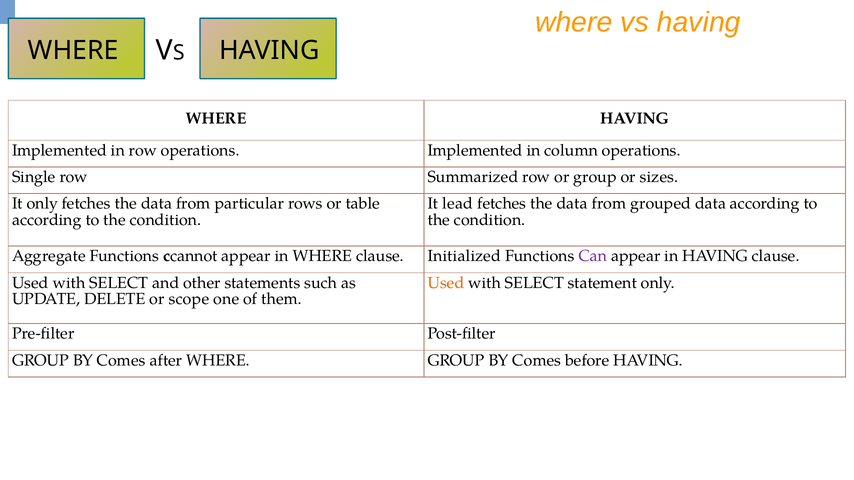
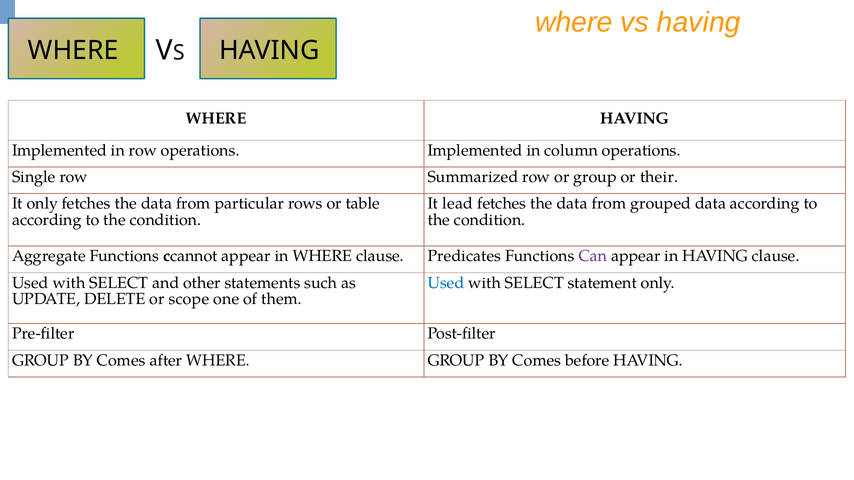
sizes: sizes -> their (659, 177)
Initialized: Initialized -> Predicates (464, 256)
Used colour: orange -> blue (446, 283)
